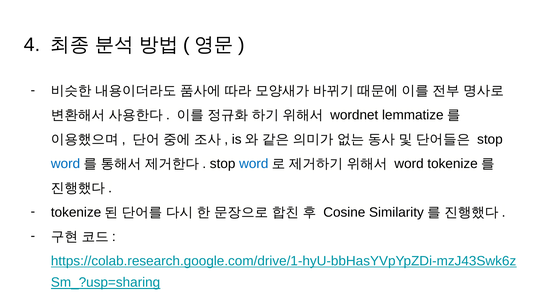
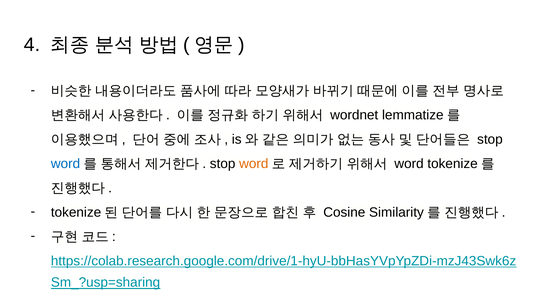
word colour: blue -> orange (254, 164)
